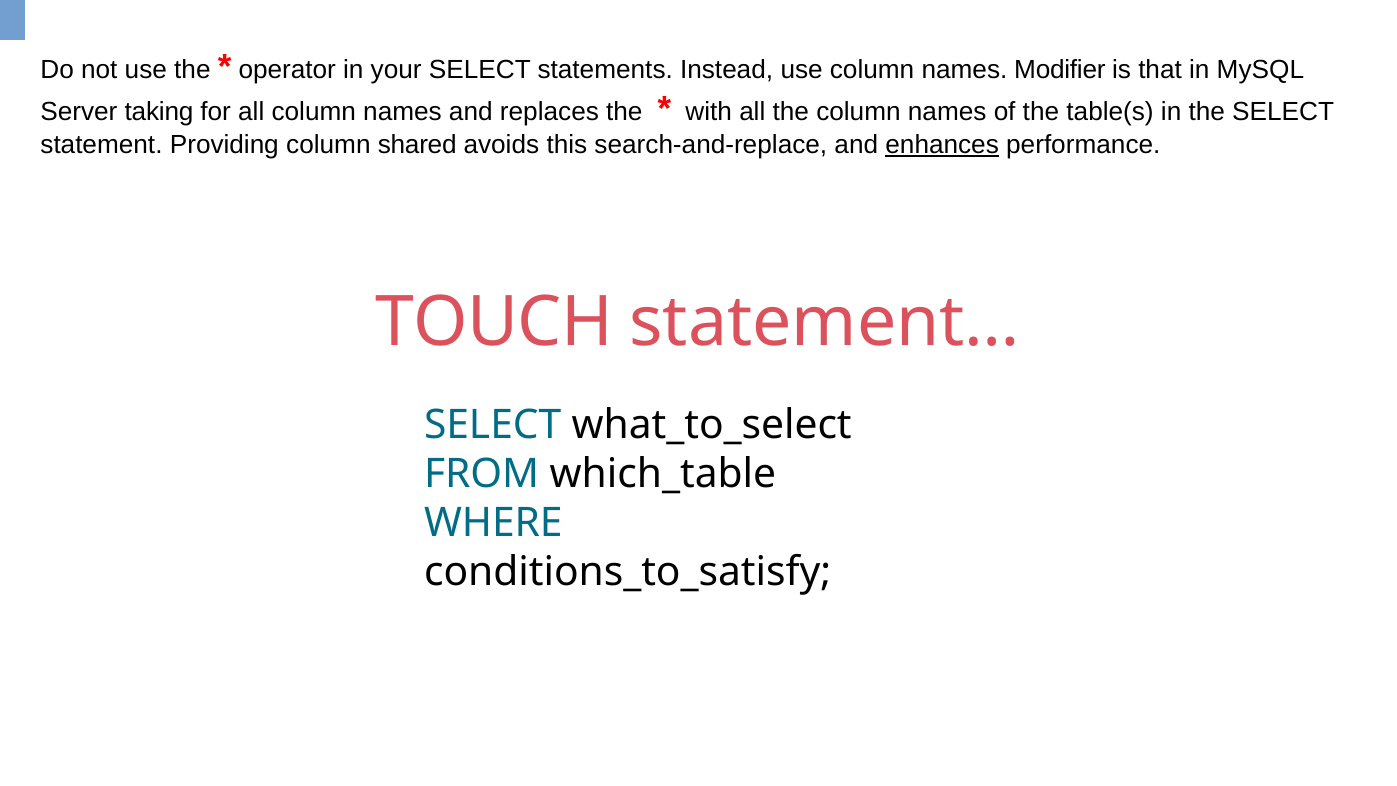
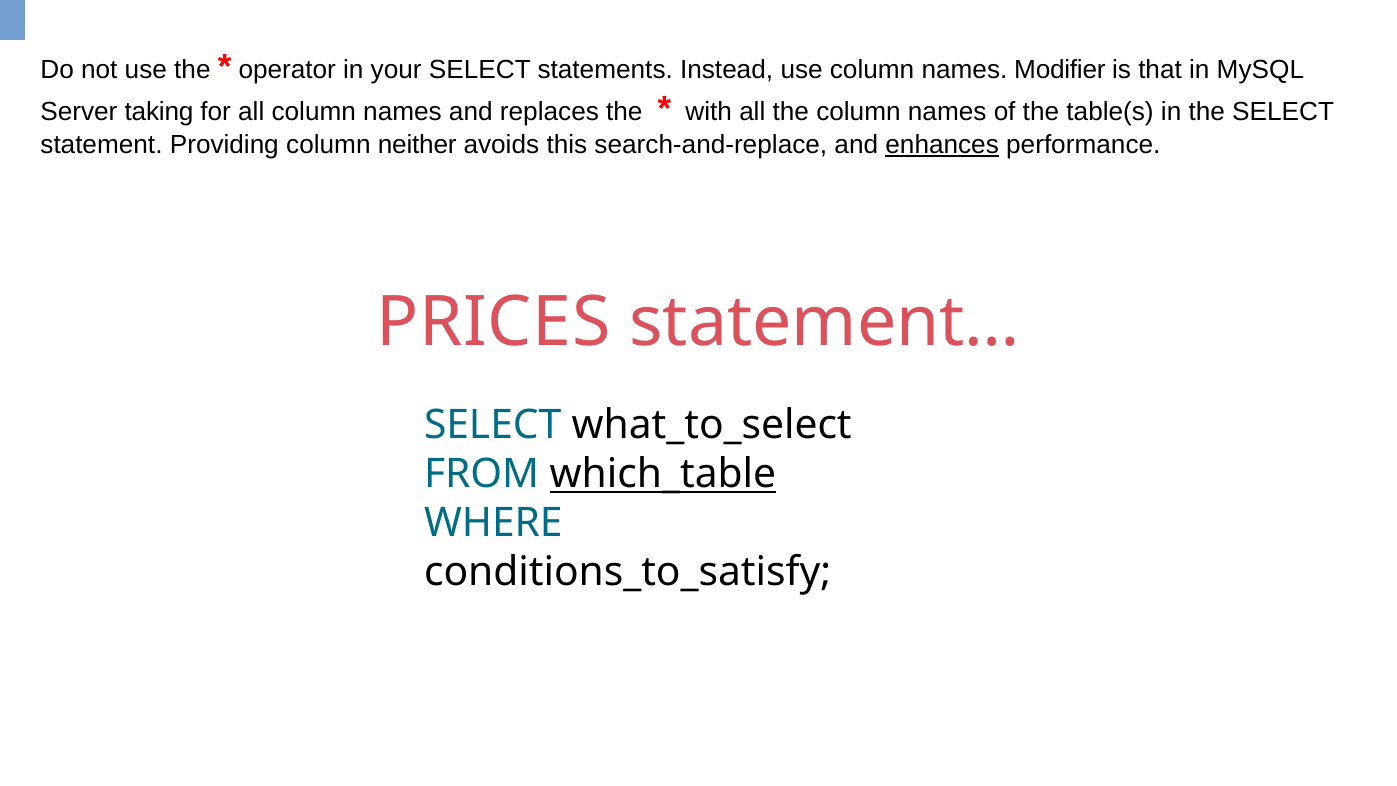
shared: shared -> neither (417, 145)
TOUCH: TOUCH -> PRICES (493, 323)
which_table underline: none -> present (663, 474)
